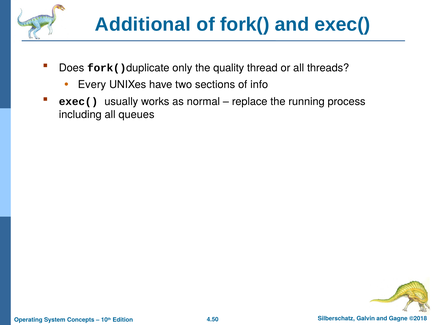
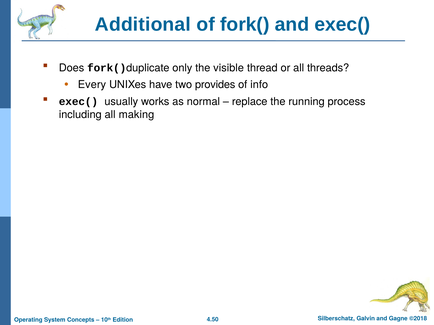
quality: quality -> visible (229, 68)
sections: sections -> provides (215, 85)
queues: queues -> making (136, 115)
